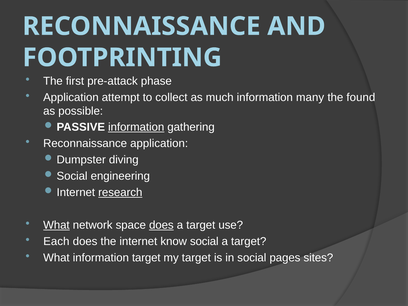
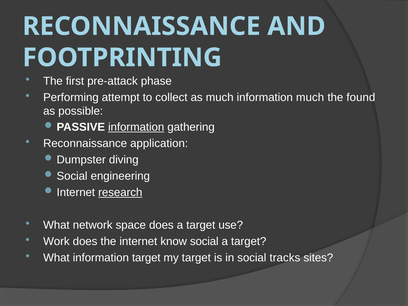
Application: Application -> Performing (71, 97)
information many: many -> much (310, 97)
What underline: present -> none (56, 225)
does underline: present -> none (161, 225)
Each: Each -> Work (56, 241)
pages: pages -> tracks (285, 258)
